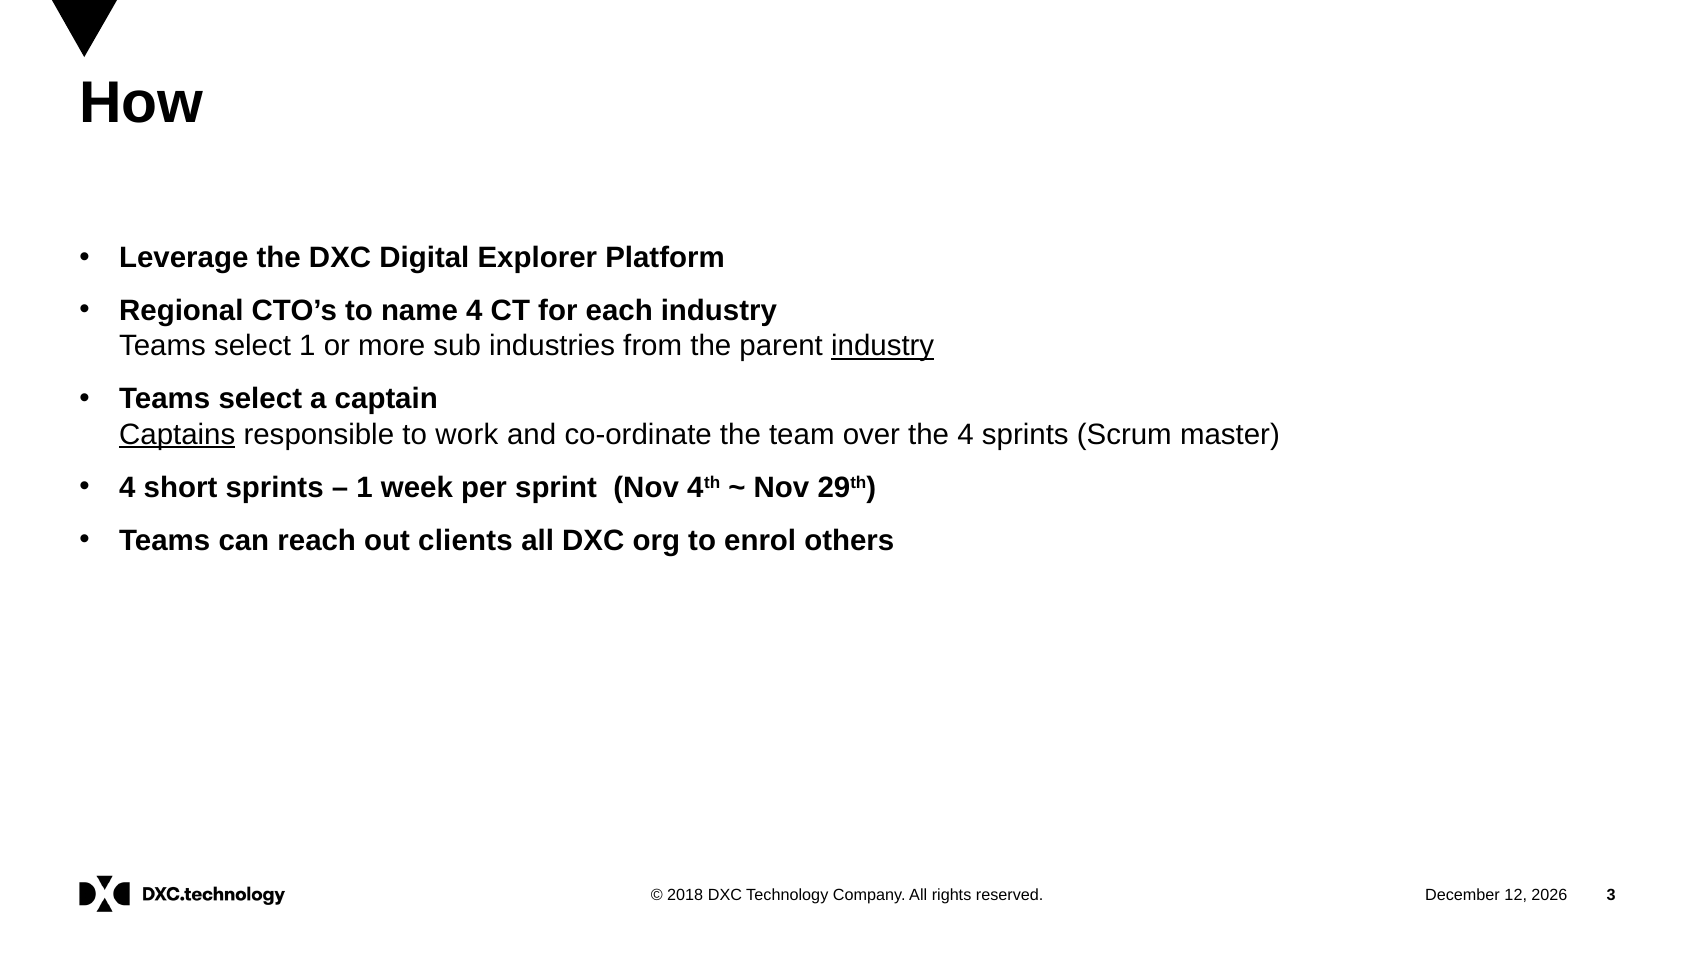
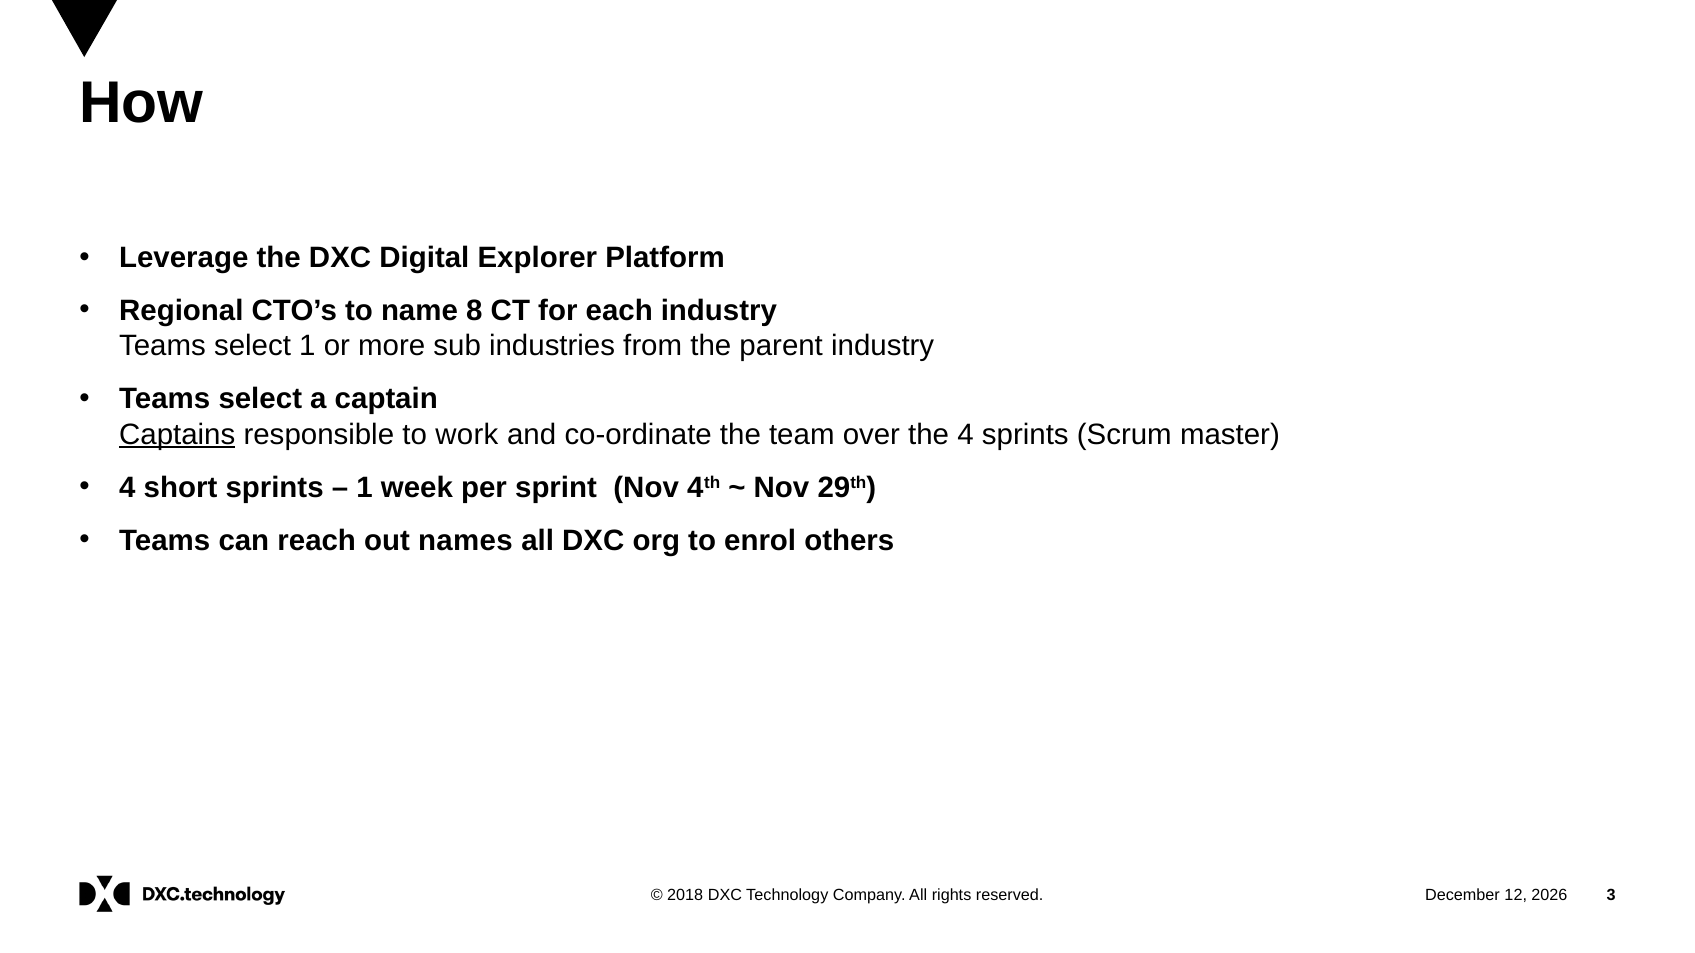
name 4: 4 -> 8 (474, 311)
industry underline: present -> none (883, 346)
clients: clients -> names (465, 541)
